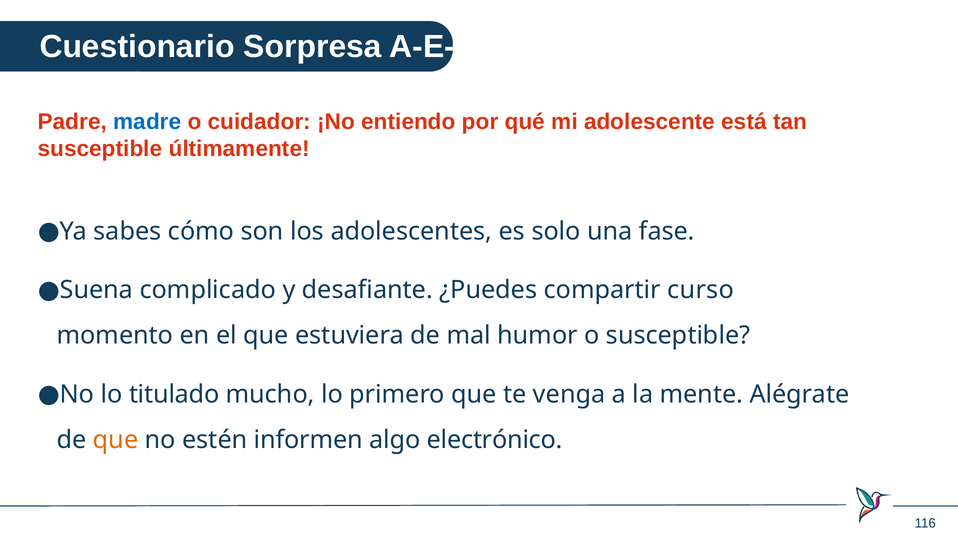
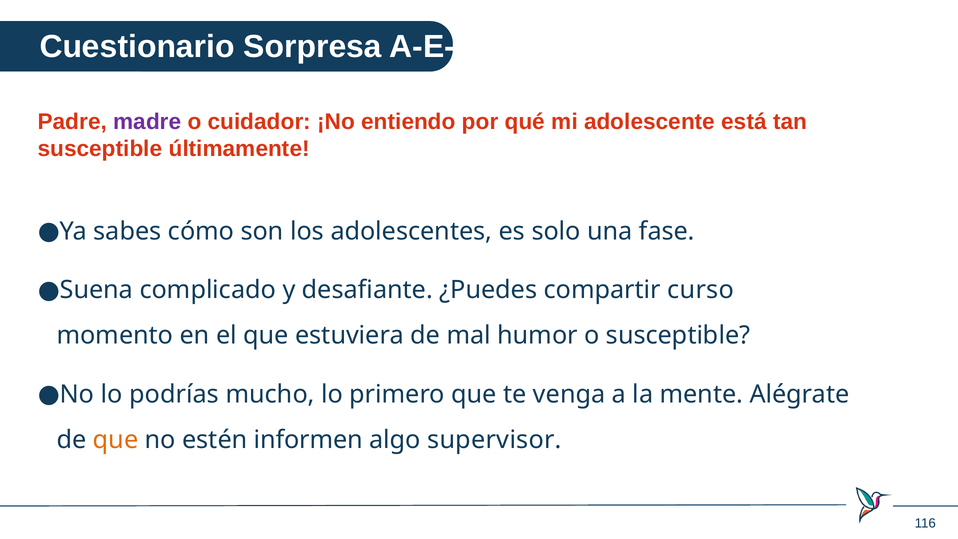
madre colour: blue -> purple (147, 122)
titulado: titulado -> podrías (174, 394)
electrónico: electrónico -> supervisor (494, 440)
